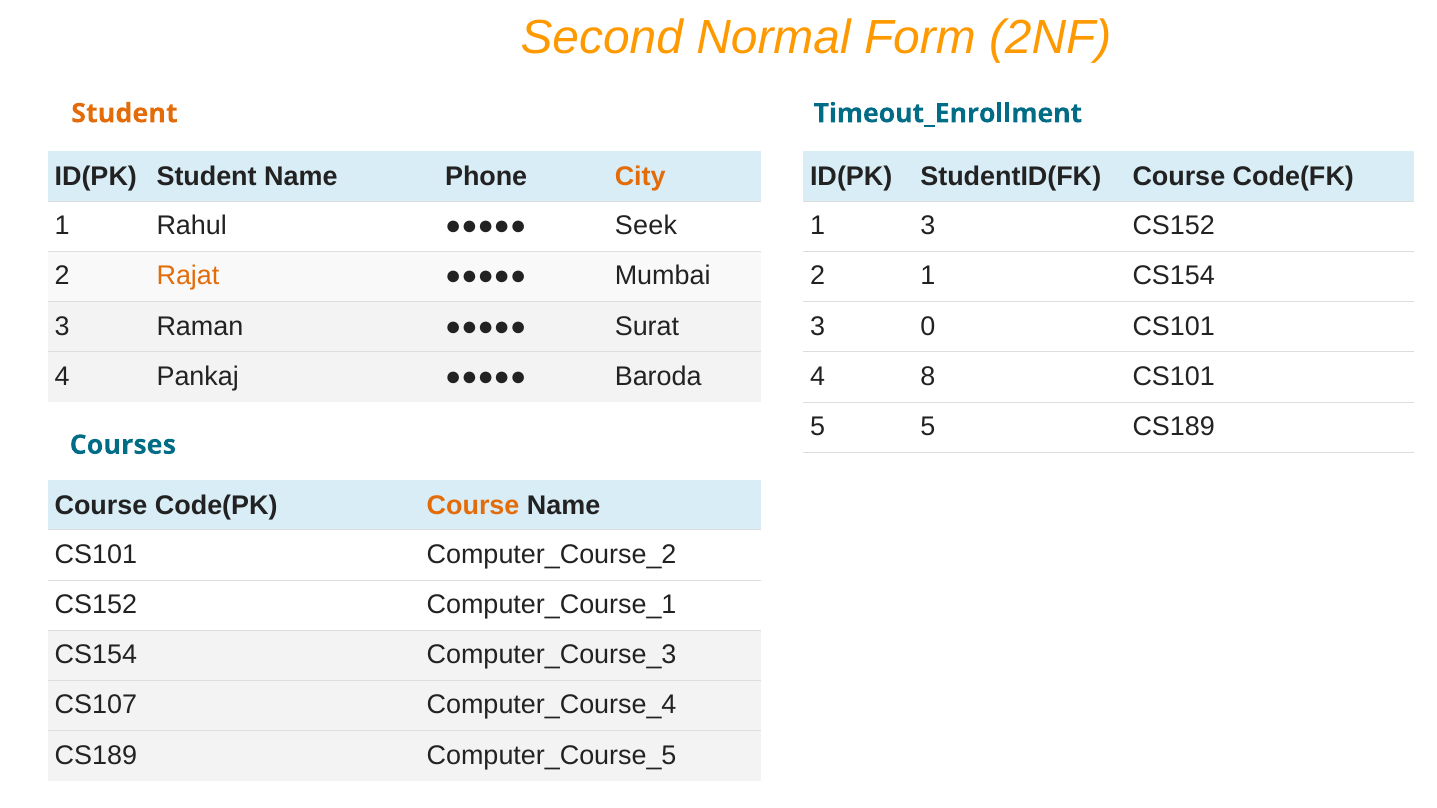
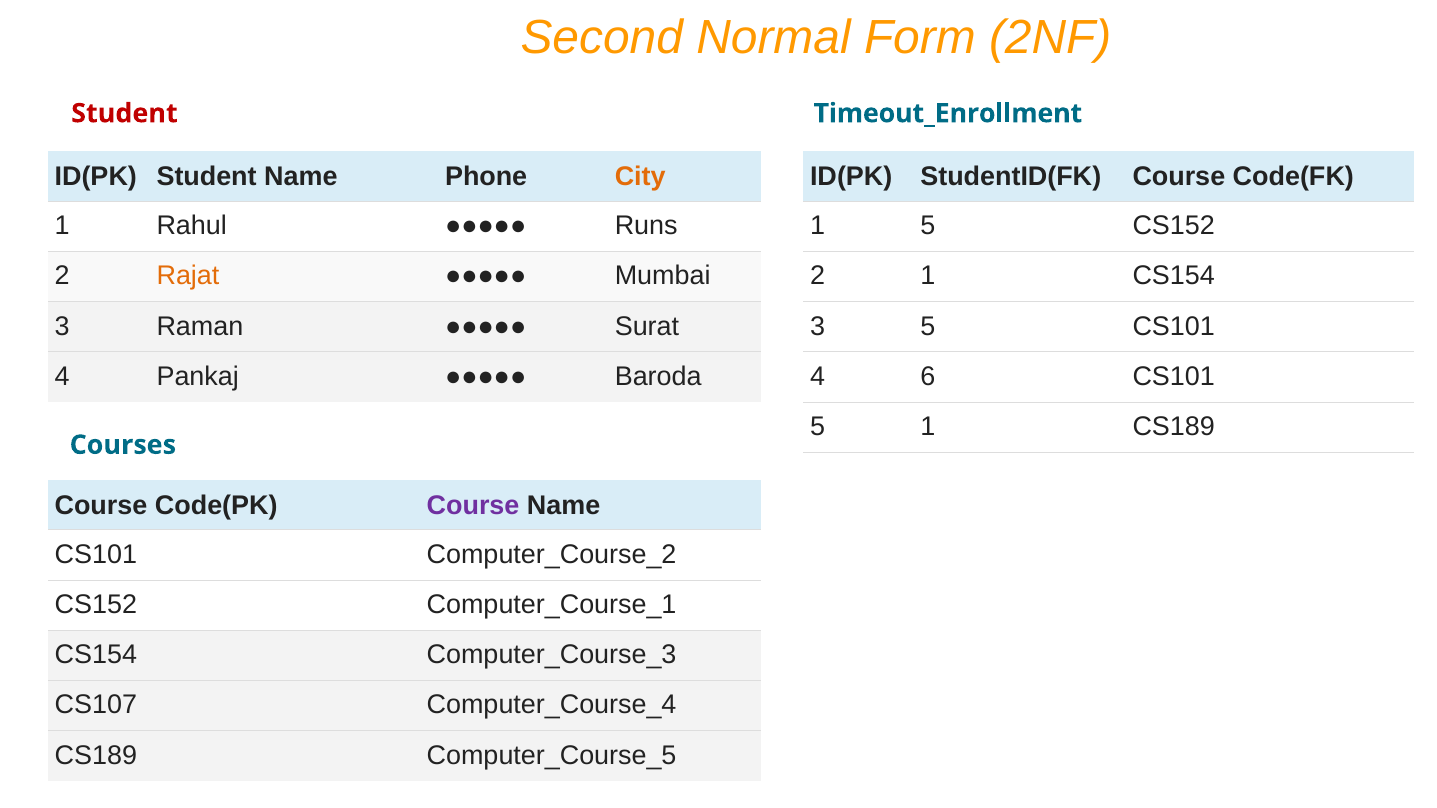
Student colour: orange -> red (124, 113)
Seek: Seek -> Runs (646, 226)
1 3: 3 -> 5 (928, 226)
3 0: 0 -> 5 (928, 326)
8: 8 -> 6 (928, 377)
5 5: 5 -> 1 (928, 427)
Course colour: orange -> purple (473, 505)
